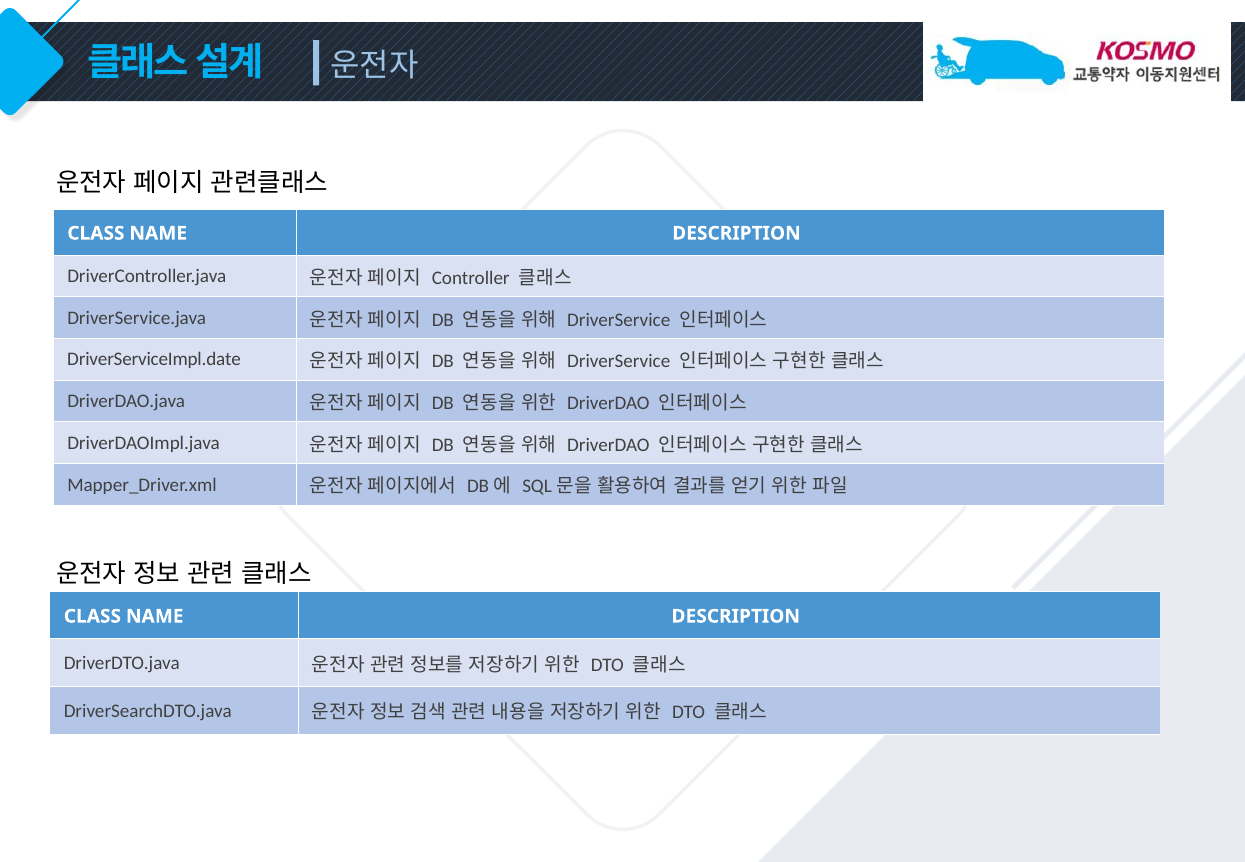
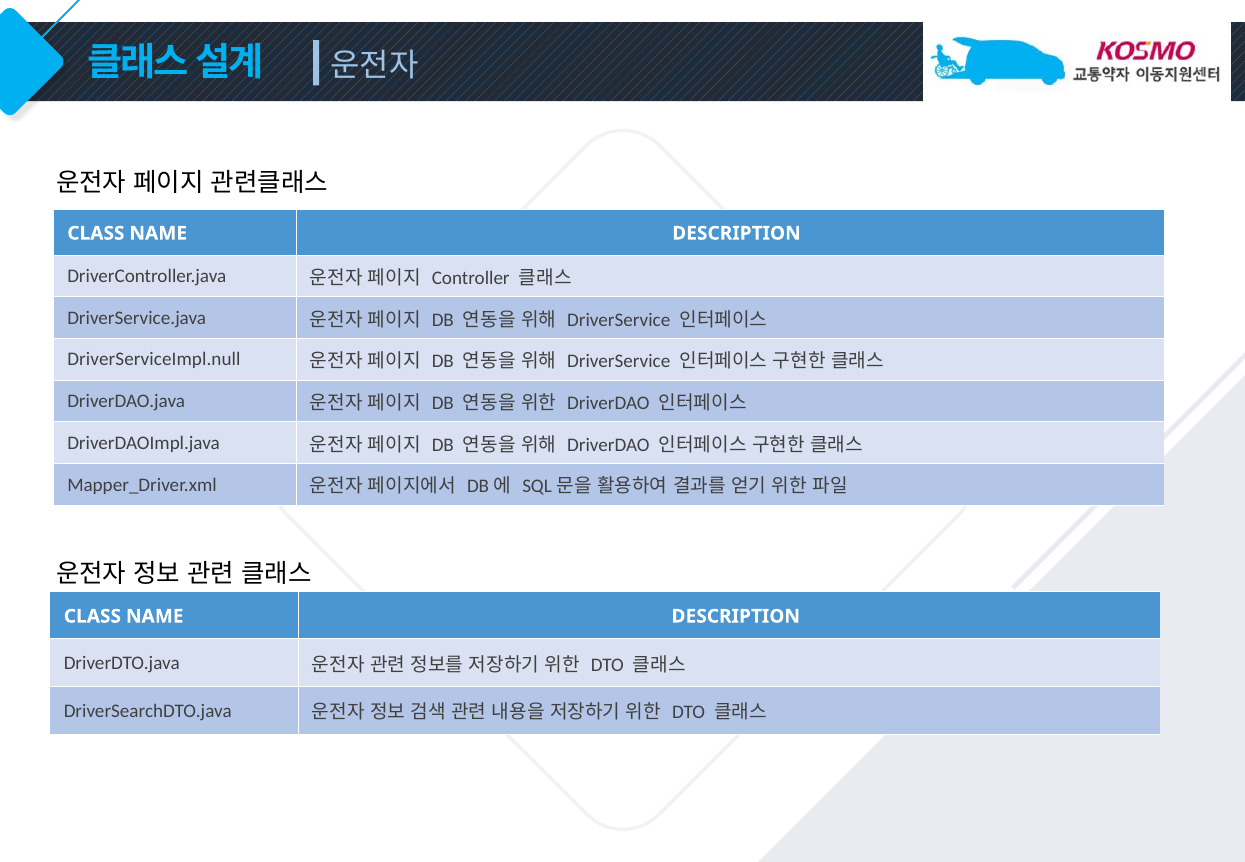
DriverServiceImpl.date: DriverServiceImpl.date -> DriverServiceImpl.null (154, 360)
